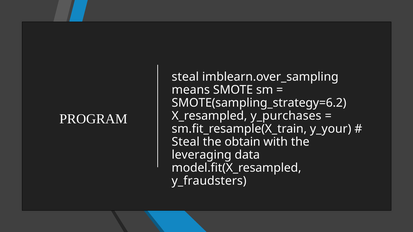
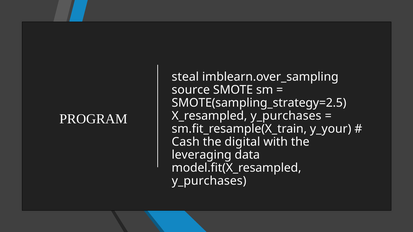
means: means -> source (191, 90)
SMOTE(sampling_strategy=6.2: SMOTE(sampling_strategy=6.2 -> SMOTE(sampling_strategy=2.5 (259, 103)
Steal: Steal -> Cash (186, 142)
obtain: obtain -> digital (242, 142)
y_fraudsters: y_fraudsters -> y_purchases (209, 181)
